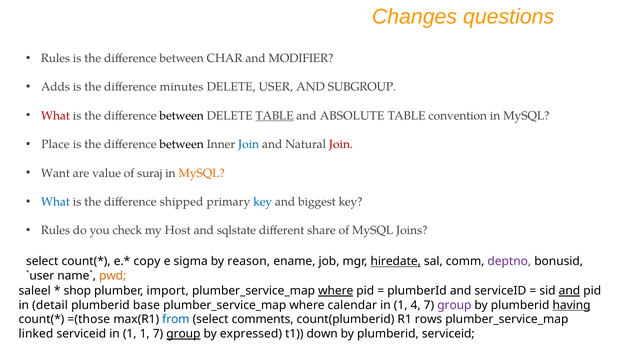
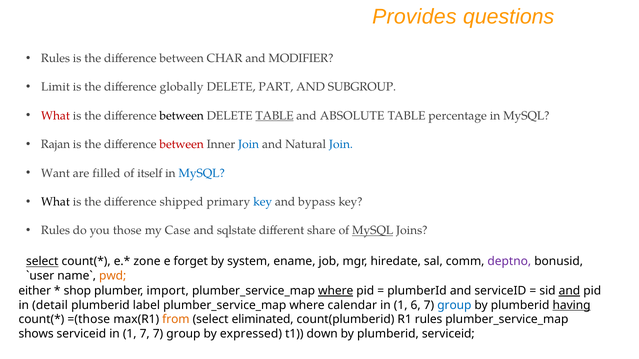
Changes: Changes -> Provides (414, 17)
Adds: Adds -> Limit (55, 87)
minutes: minutes -> globally (182, 87)
USER: USER -> PART (276, 87)
convention: convention -> percentage (458, 116)
Place: Place -> Rajan (56, 145)
between colour: black -> red (182, 145)
Join colour: red -> blue (341, 145)
value: value -> filled (107, 173)
suraj: suraj -> itself (150, 173)
MySQL colour: orange -> blue (202, 173)
What colour: blue -> black (55, 202)
biggest: biggest -> bypass (317, 202)
check: check -> those (127, 231)
Host: Host -> Case (178, 231)
MySQL underline: none -> present (373, 231)
select underline: none -> present (42, 262)
copy: copy -> zone (147, 262)
sigma: sigma -> forget (191, 262)
reason: reason -> system (249, 262)
hiredate underline: present -> none (396, 262)
saleel: saleel -> either (35, 291)
base: base -> label (146, 306)
4: 4 -> 6 (416, 306)
group colour: purple -> blue (454, 306)
from colour: blue -> orange (176, 320)
comments: comments -> eliminated (263, 320)
R1 rows: rows -> rules (429, 320)
linked: linked -> shows (36, 334)
1 1: 1 -> 7 (145, 334)
group underline: present -> none (183, 334)
